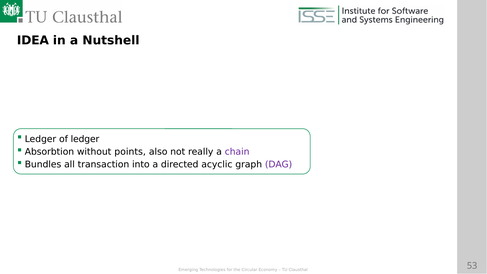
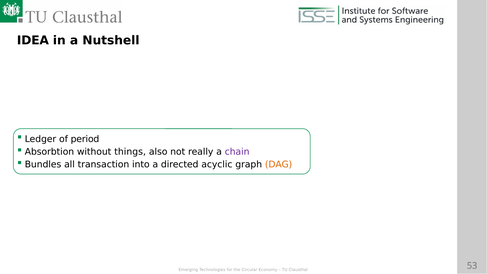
of ledger: ledger -> period (85, 139)
points: points -> things (130, 152)
DAG colour: purple -> orange (279, 165)
